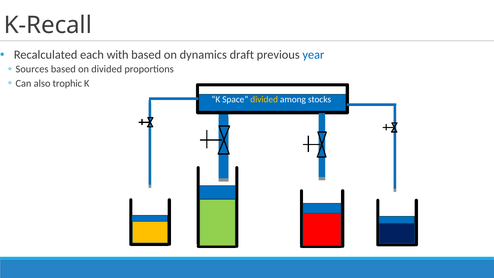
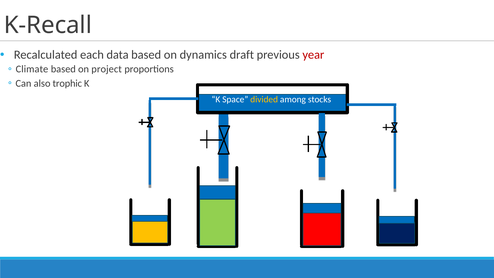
with: with -> data (118, 55)
year colour: blue -> red (313, 55)
Sources: Sources -> Climate (32, 69)
on divided: divided -> project (107, 69)
